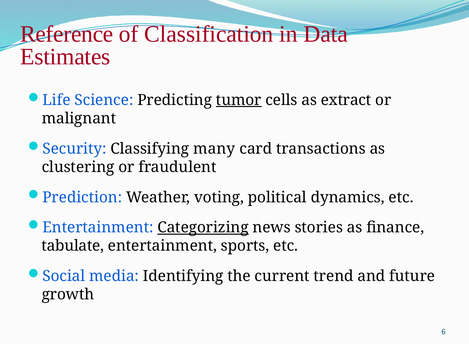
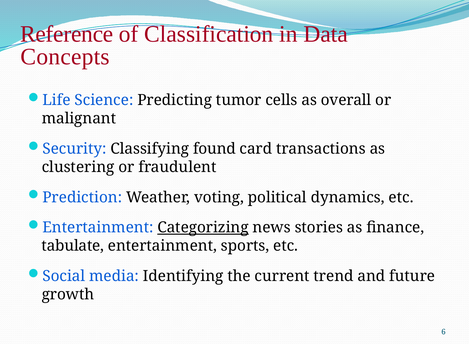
Estimates: Estimates -> Concepts (65, 57)
tumor underline: present -> none (239, 100)
extract: extract -> overall (346, 100)
many: many -> found (214, 148)
